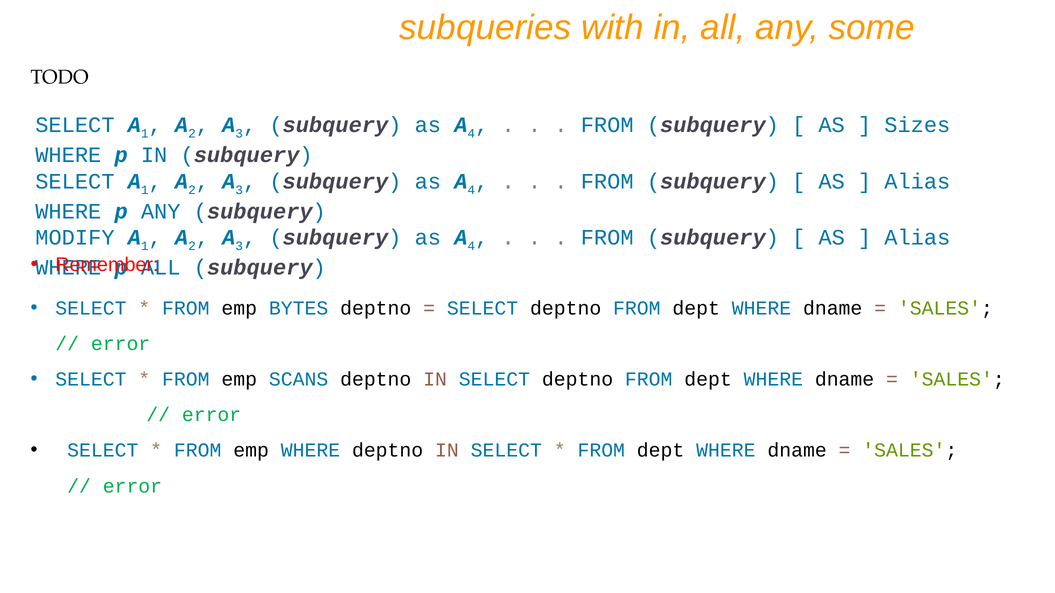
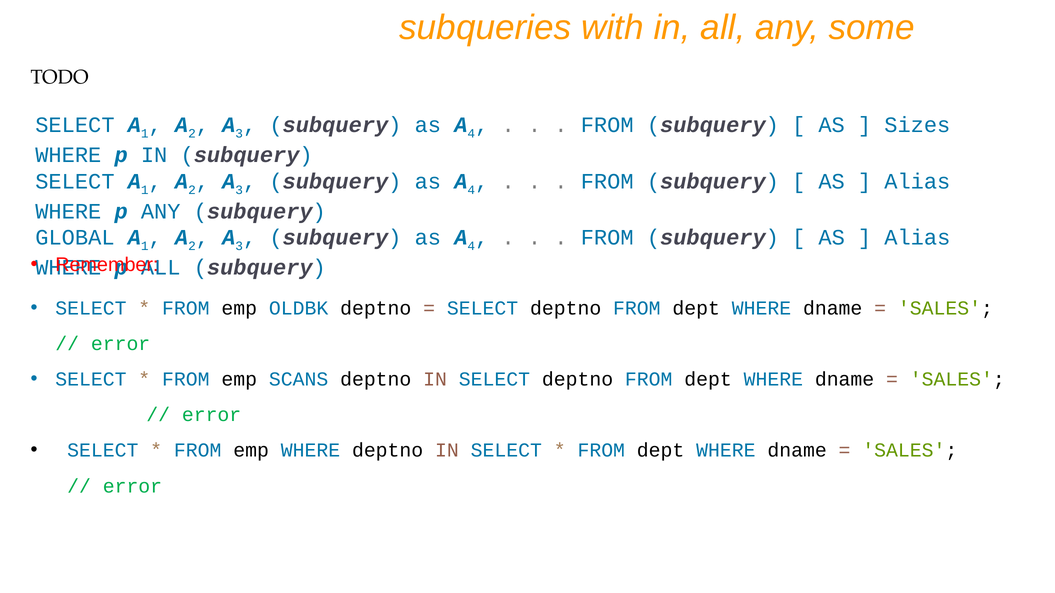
MODIFY: MODIFY -> GLOBAL (75, 238)
BYTES: BYTES -> OLDBK (299, 308)
